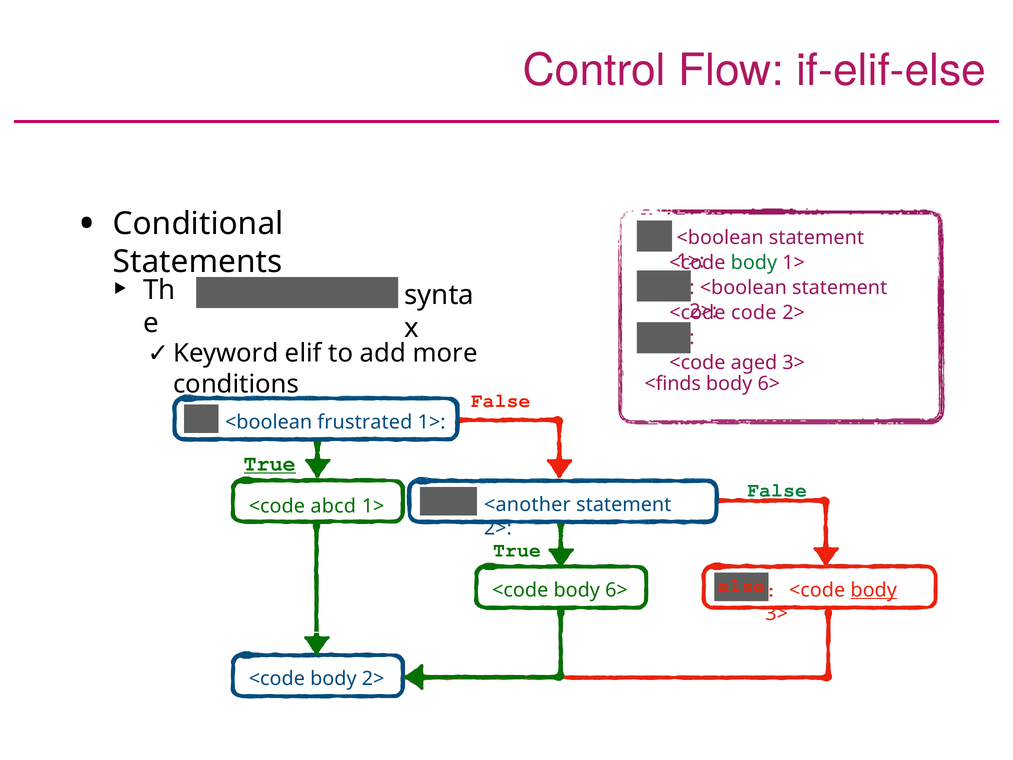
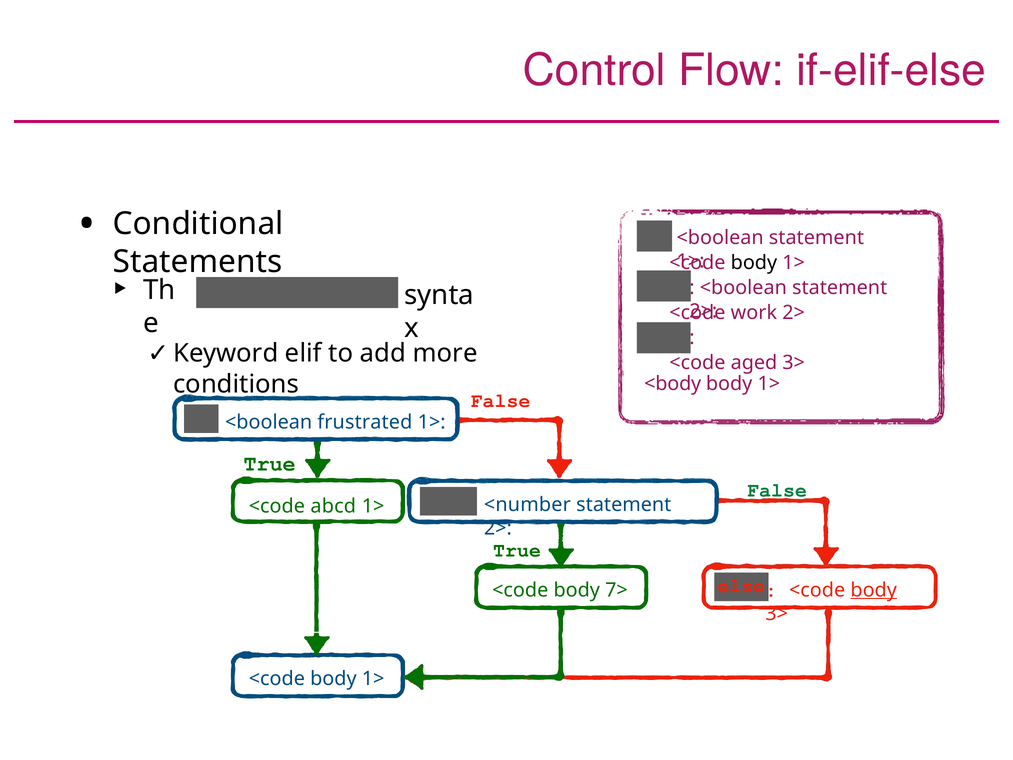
body colour: green -> black (754, 263)
code: code -> work (754, 313)
<finds: <finds -> <body (673, 384)
6>: 6> -> 1> (769, 384)
True underline: present -> none (270, 463)
<another: <another -> <number (527, 504)
<code body 6>: 6> -> 7> (616, 590)
2>: 2> -> 1> (373, 678)
